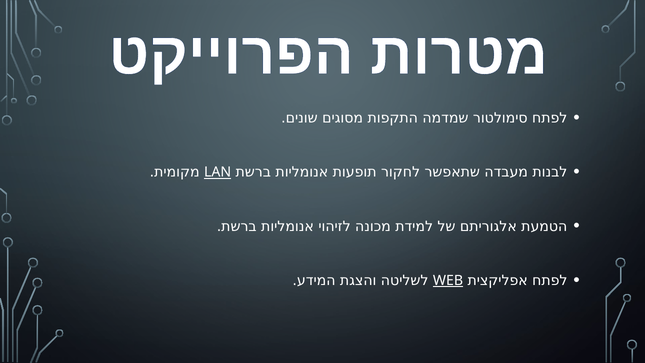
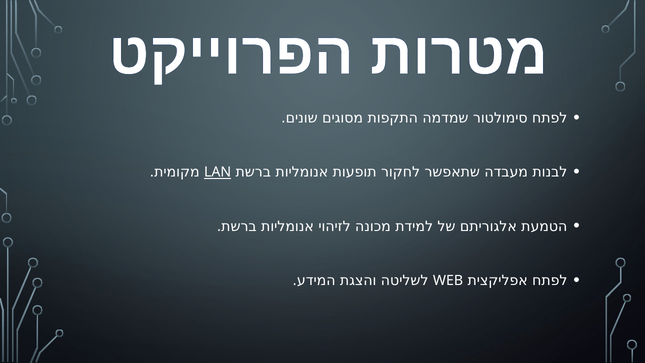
WEB underline: present -> none (448, 280)
